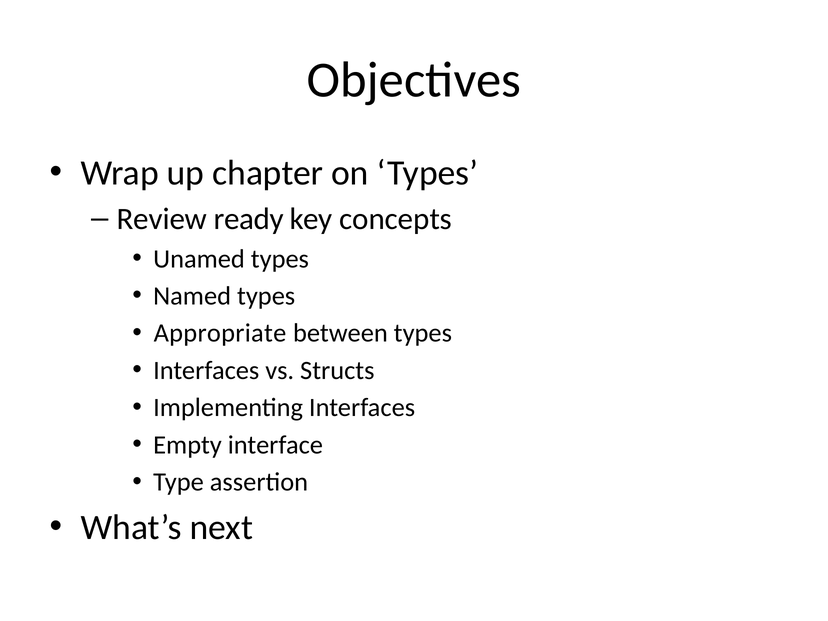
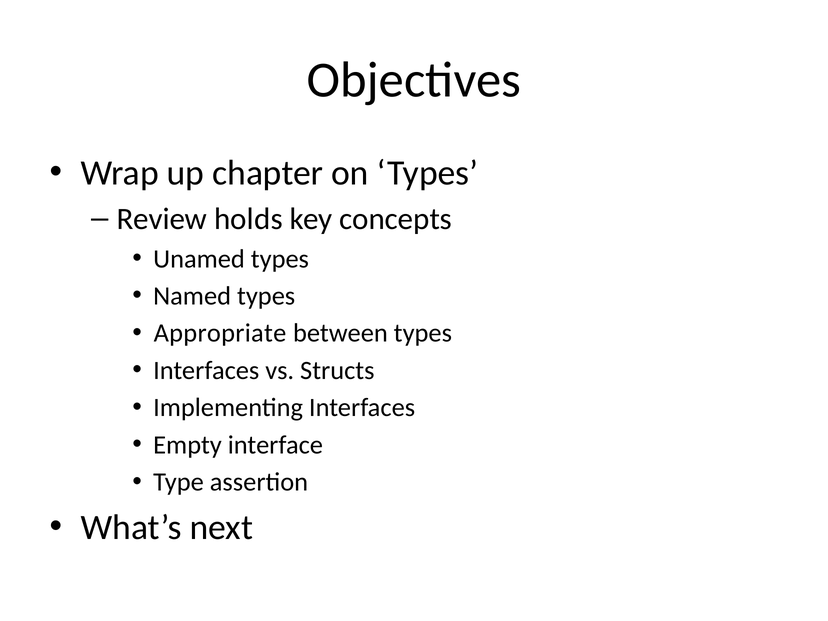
ready: ready -> holds (248, 219)
